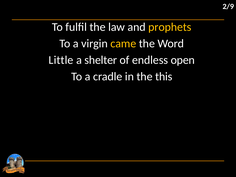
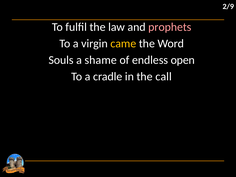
prophets colour: yellow -> pink (170, 27)
Little: Little -> Souls (61, 60)
shelter: shelter -> shame (101, 60)
this: this -> call (164, 77)
